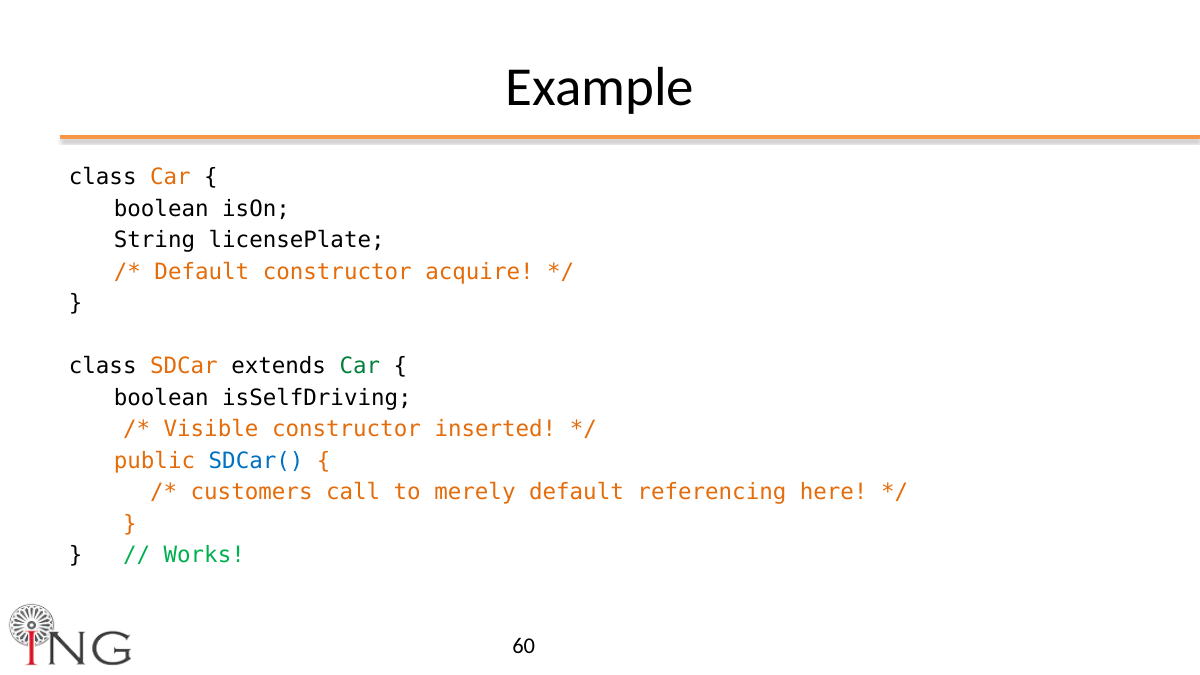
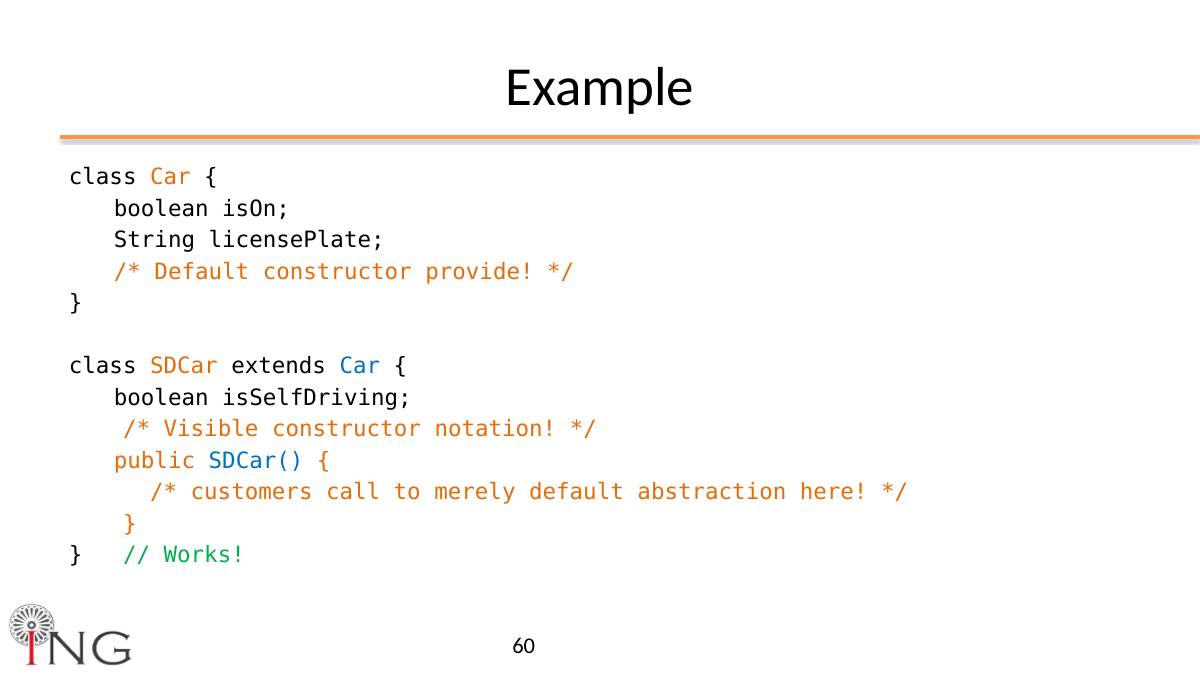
acquire: acquire -> provide (480, 272)
Car colour: green -> blue (360, 366)
inserted: inserted -> notation (495, 429)
referencing: referencing -> abstraction (712, 492)
